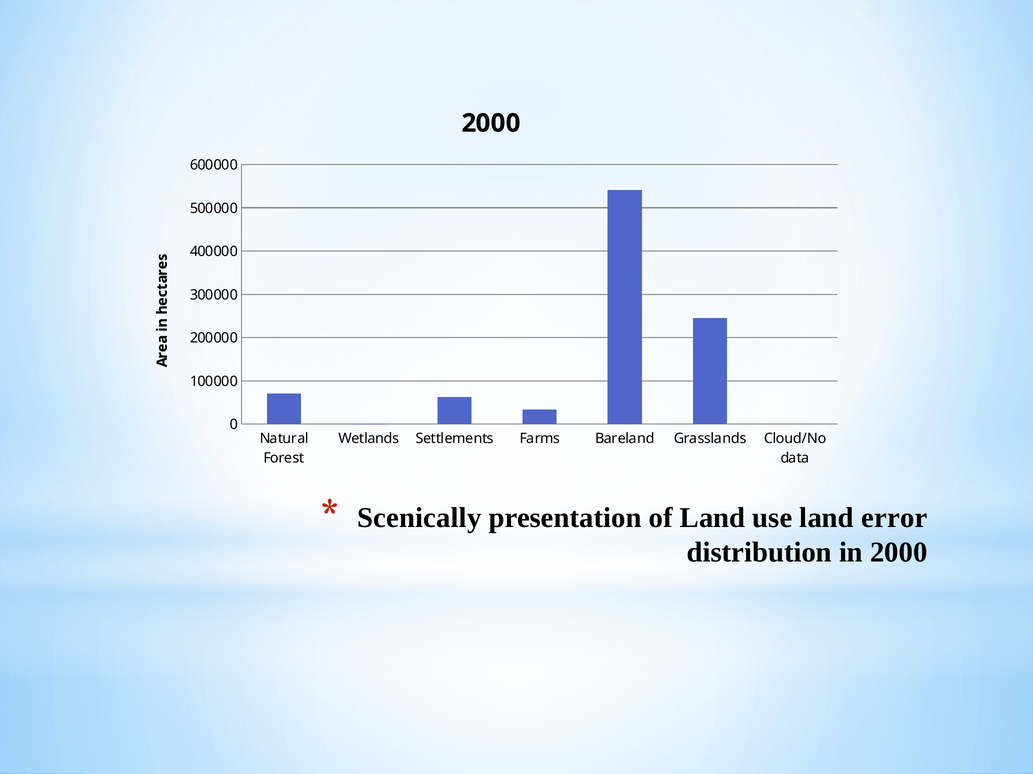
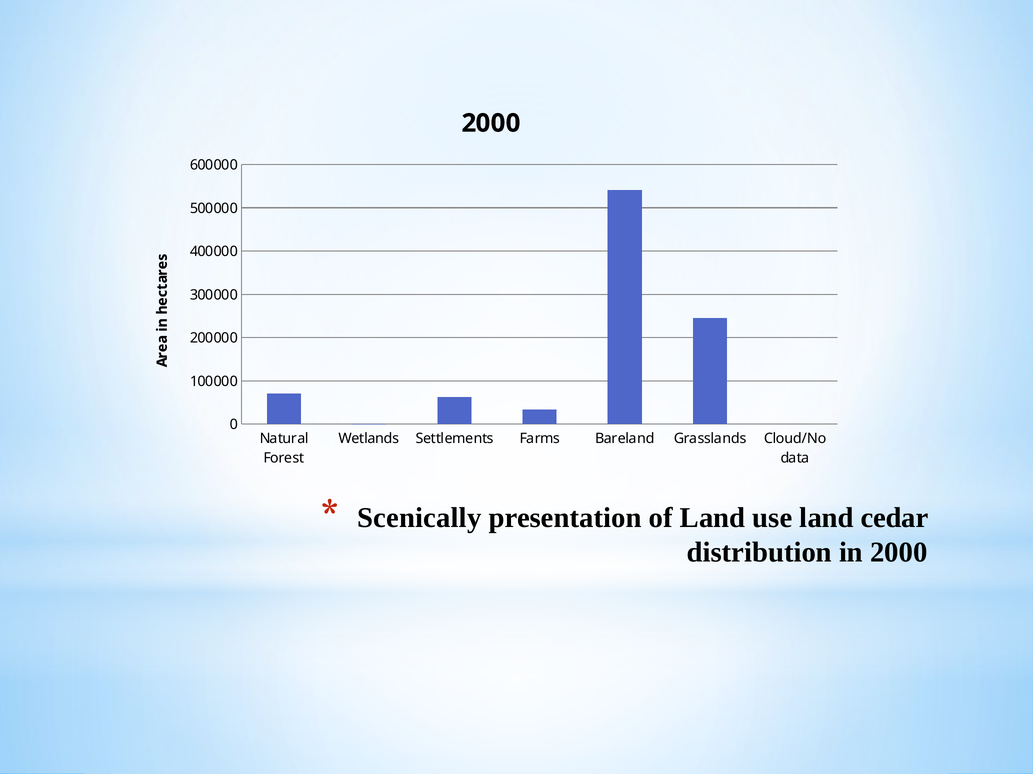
error: error -> cedar (895, 518)
